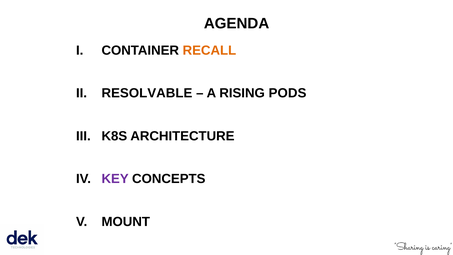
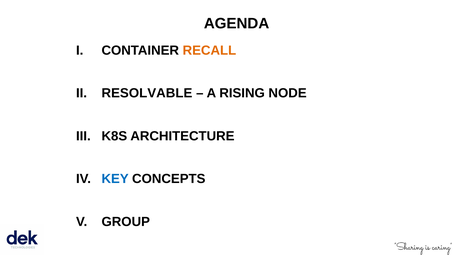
PODS: PODS -> NODE (288, 93)
KEY colour: purple -> blue (115, 179)
MOUNT: MOUNT -> GROUP (126, 221)
